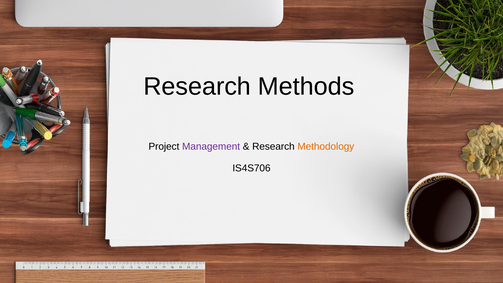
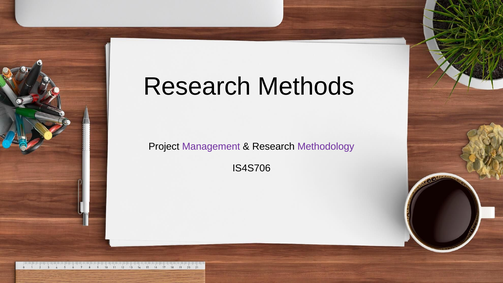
Methodology colour: orange -> purple (326, 147)
